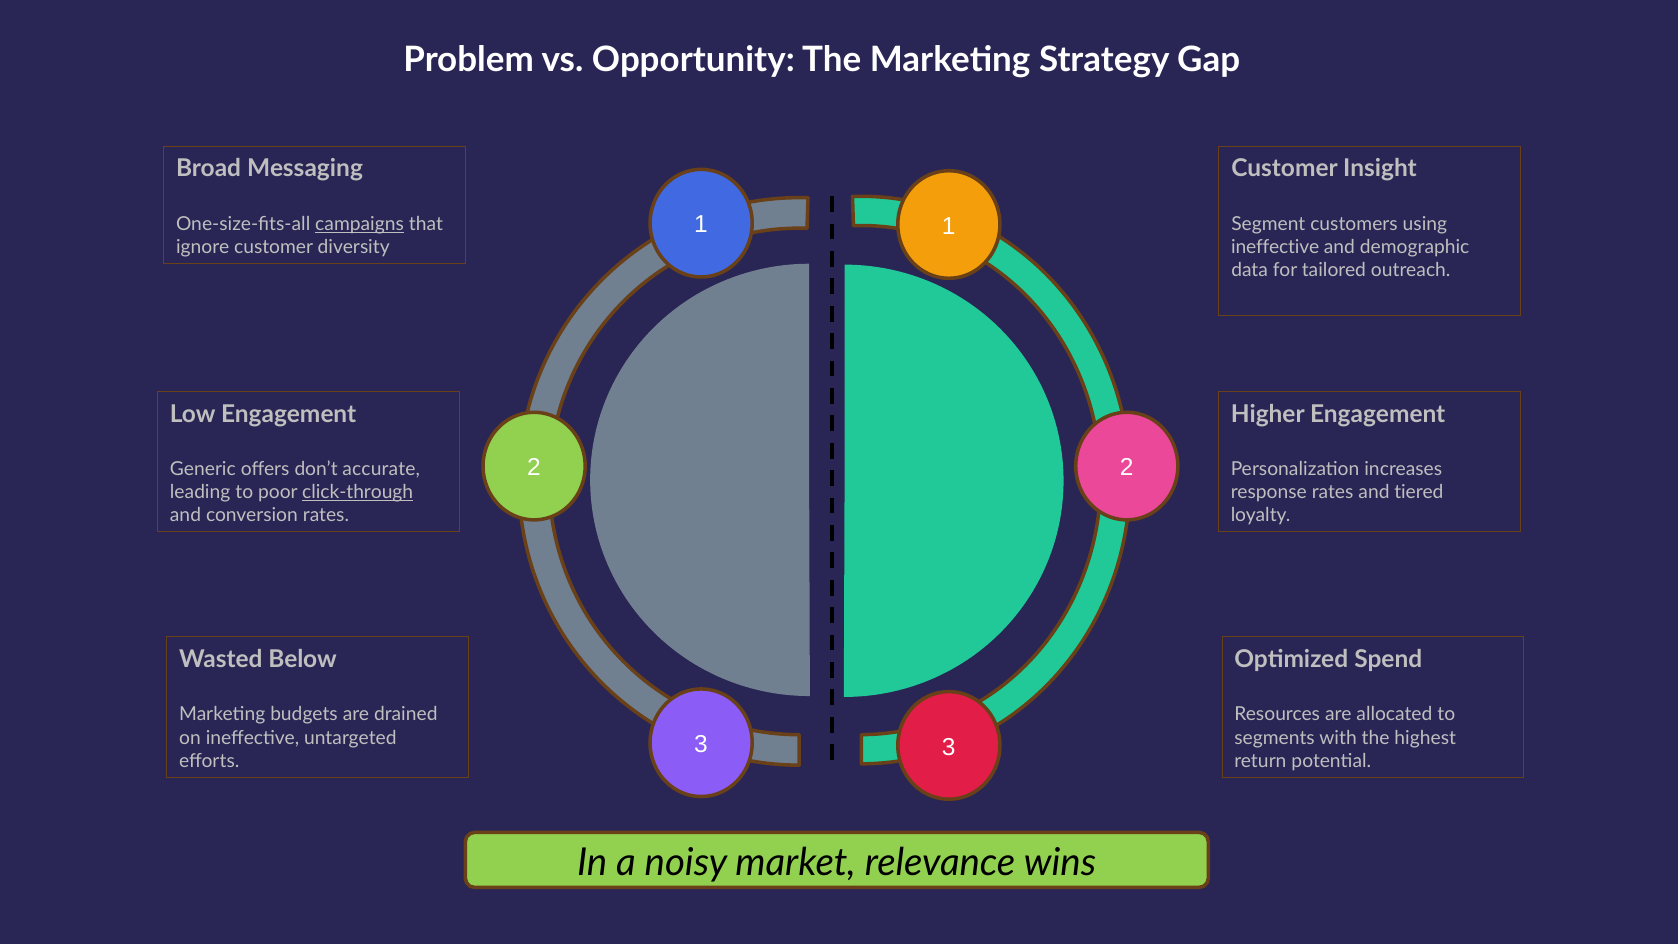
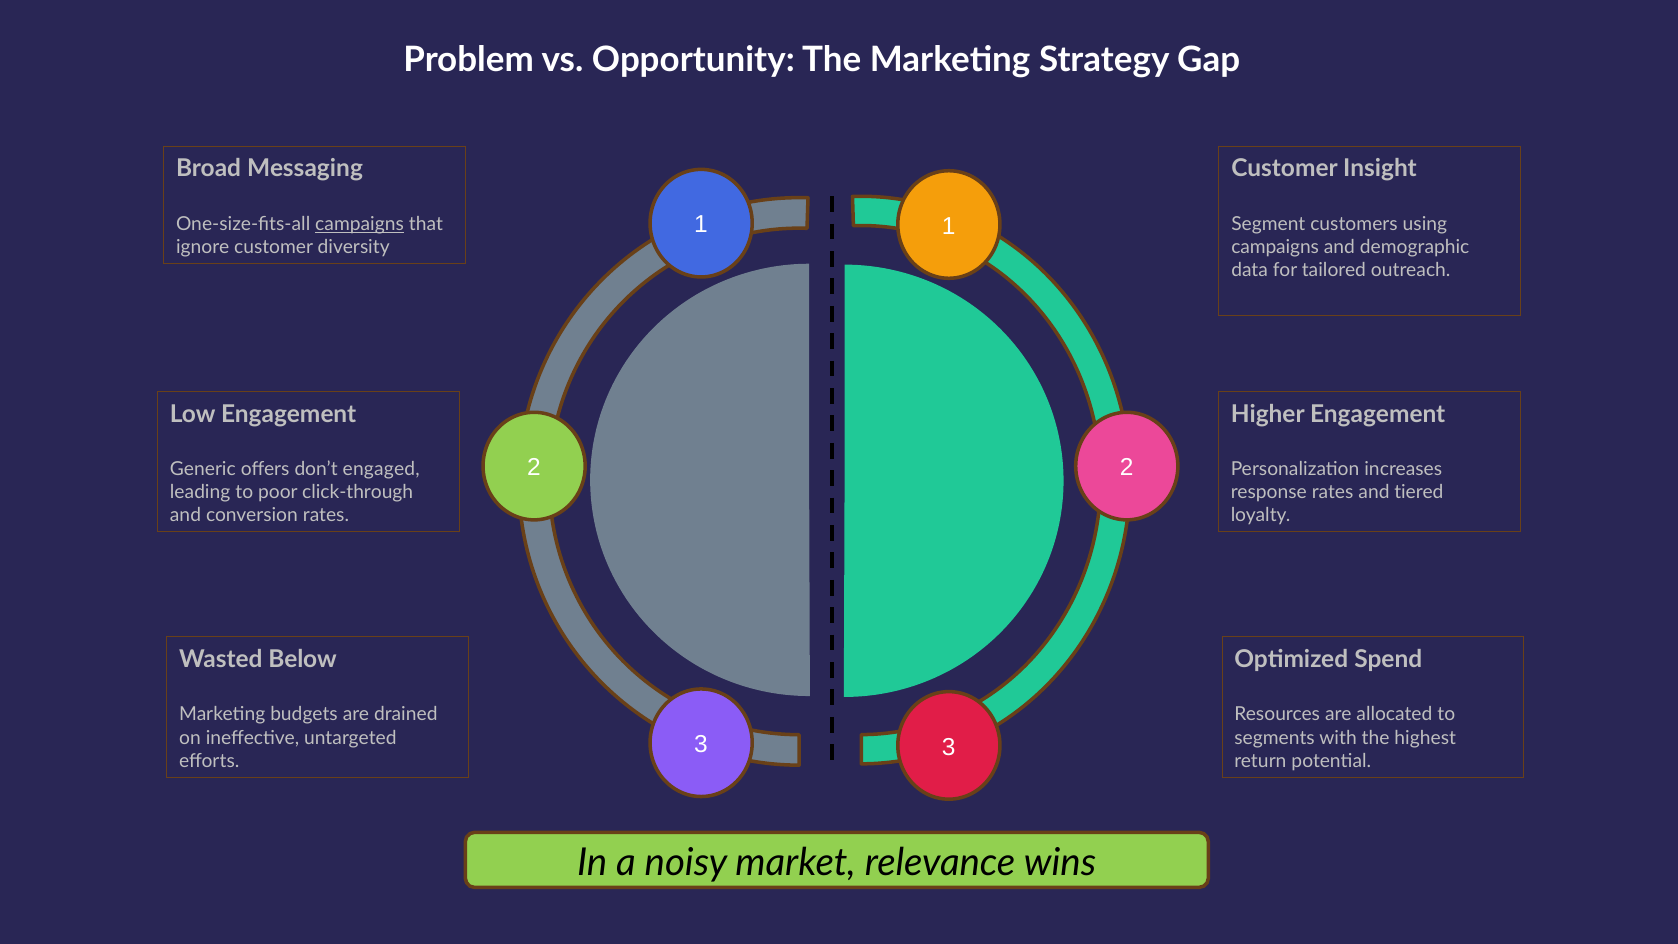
ineffective: ineffective -> campaigns (1275, 247)
accurate: accurate -> engaged (381, 469)
click-through underline: present -> none (358, 492)
